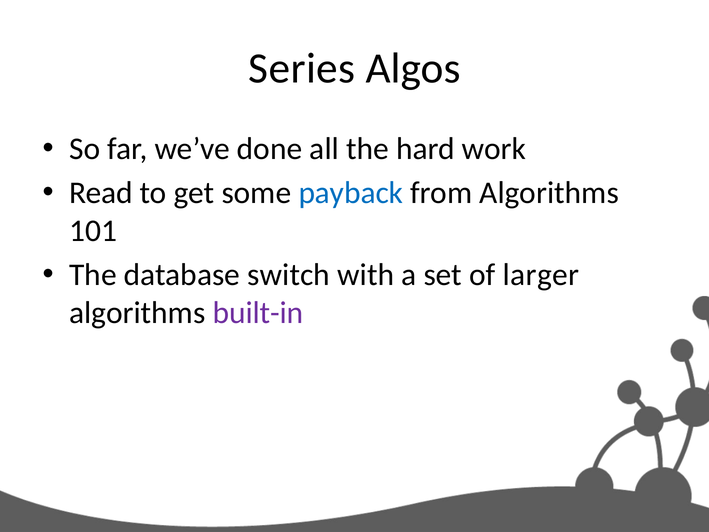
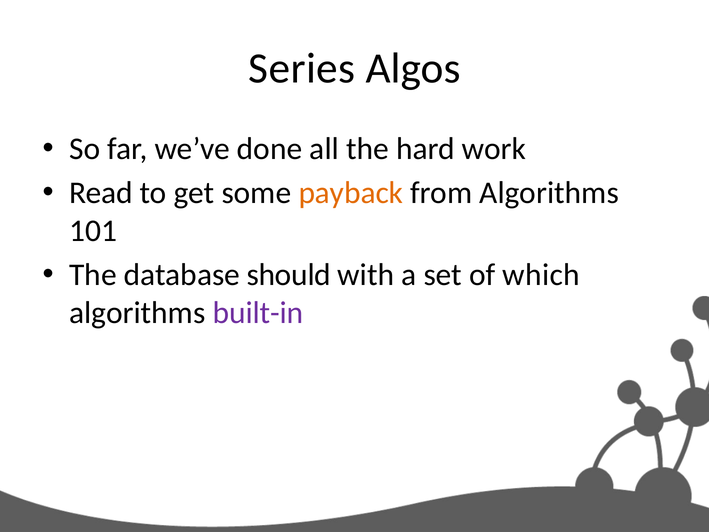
payback colour: blue -> orange (351, 193)
switch: switch -> should (289, 275)
larger: larger -> which (541, 275)
